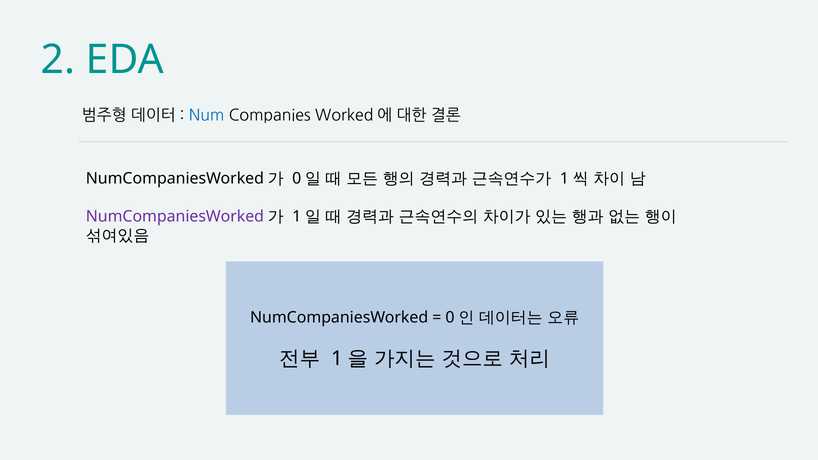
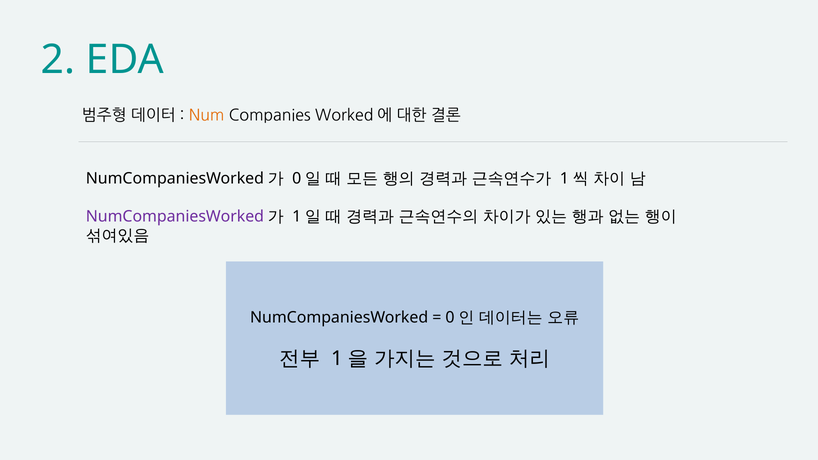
Num colour: blue -> orange (207, 116)
